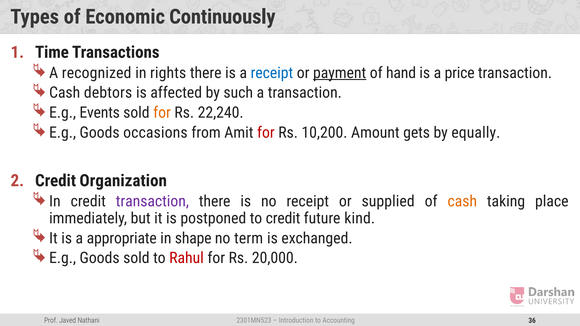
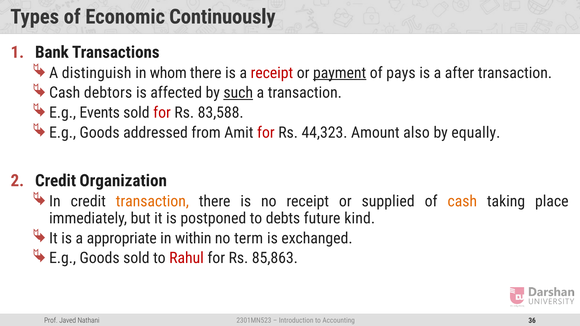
Time: Time -> Bank (52, 52)
recognized: recognized -> distinguish (97, 73)
rights: rights -> whom (168, 73)
receipt colour: blue -> red (272, 73)
hand: hand -> pays (401, 73)
price: price -> after (460, 73)
such underline: none -> present (238, 93)
for colour: orange -> red (162, 113)
22,240: 22,240 -> 83,588 (221, 113)
occasions: occasions -> addressed (155, 133)
10,200: 10,200 -> 44,323 (324, 133)
gets: gets -> also (417, 133)
transaction colour: purple -> orange (152, 201)
to credit: credit -> debts (283, 218)
shape: shape -> within (193, 238)
20,000: 20,000 -> 85,863 (275, 258)
